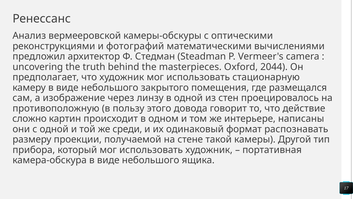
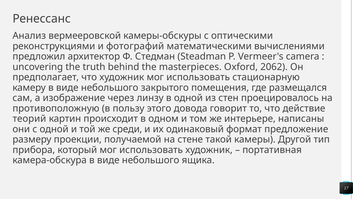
2044: 2044 -> 2062 (274, 67)
сложно: сложно -> теорий (29, 118)
распознавать: распознавать -> предложение (296, 129)
